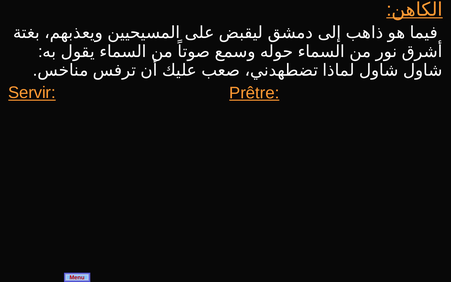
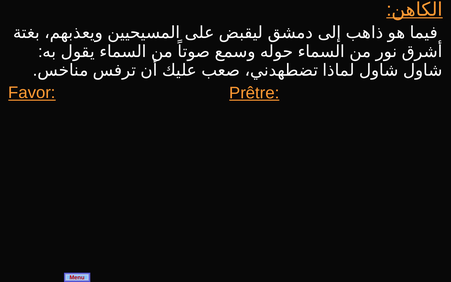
Servir: Servir -> Favor (32, 93)
